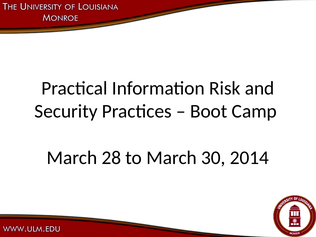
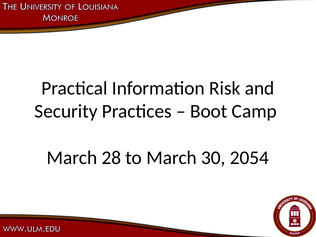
2014: 2014 -> 2054 (249, 158)
